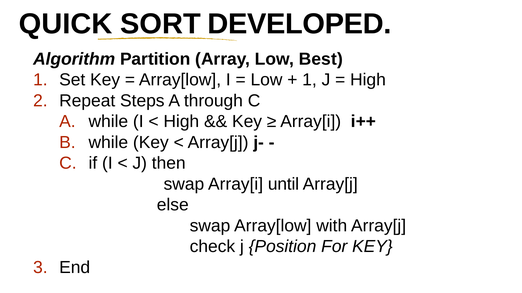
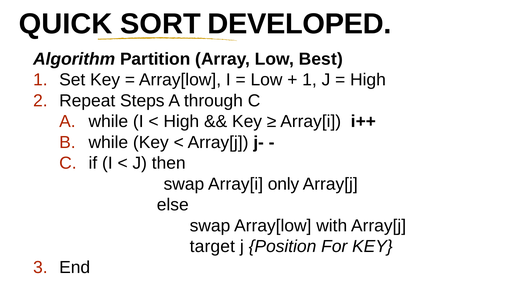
until: until -> only (283, 184)
check: check -> target (212, 247)
